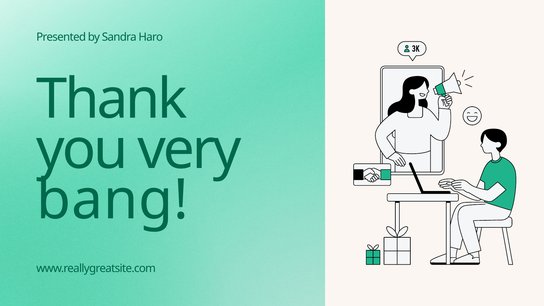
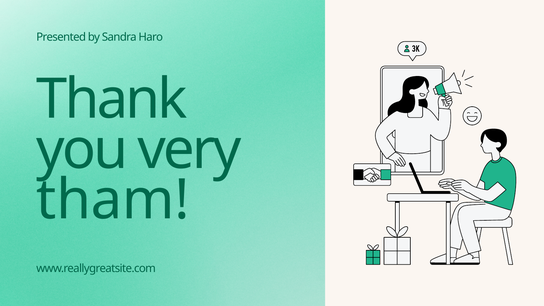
bang: bang -> tham (113, 200)
